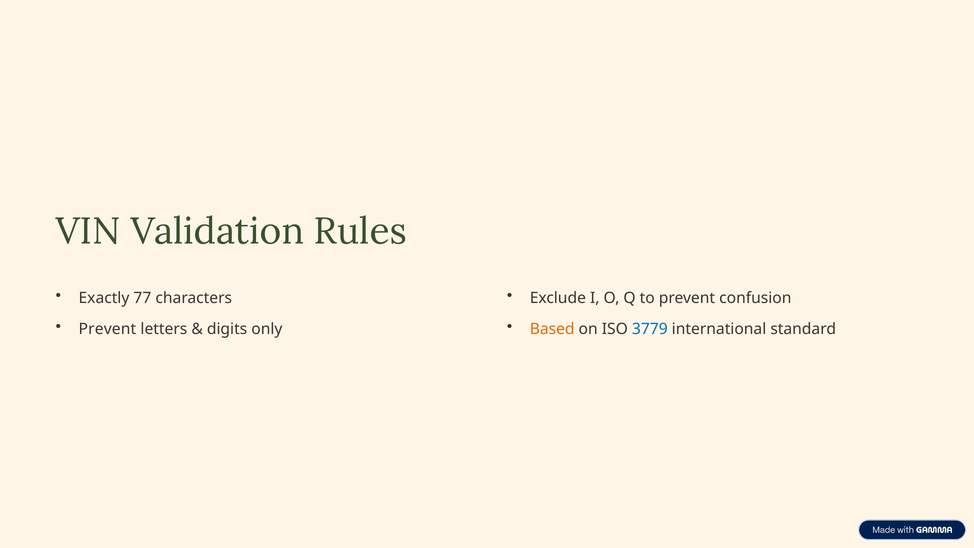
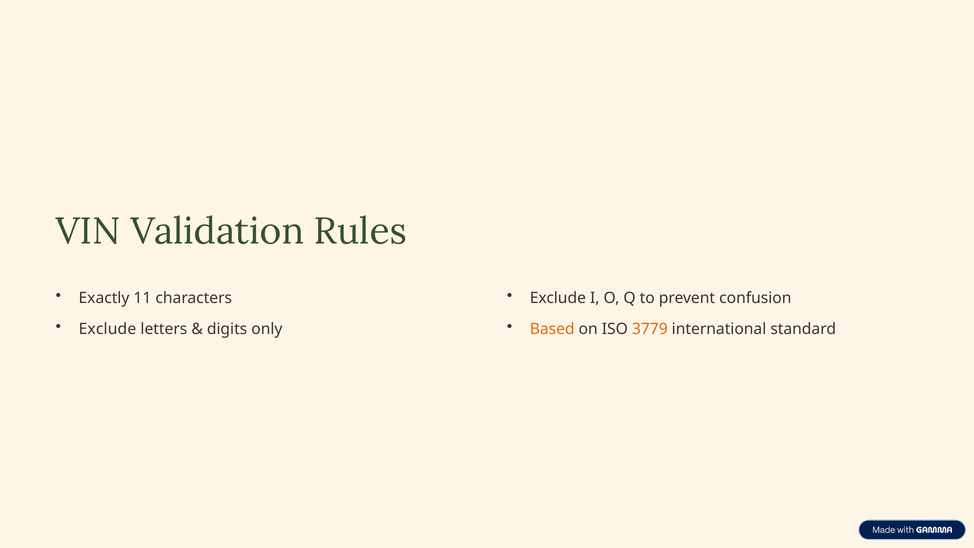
77: 77 -> 11 (142, 298)
Prevent: Prevent -> Exclude (107, 329)
3779 colour: blue -> orange (650, 329)
